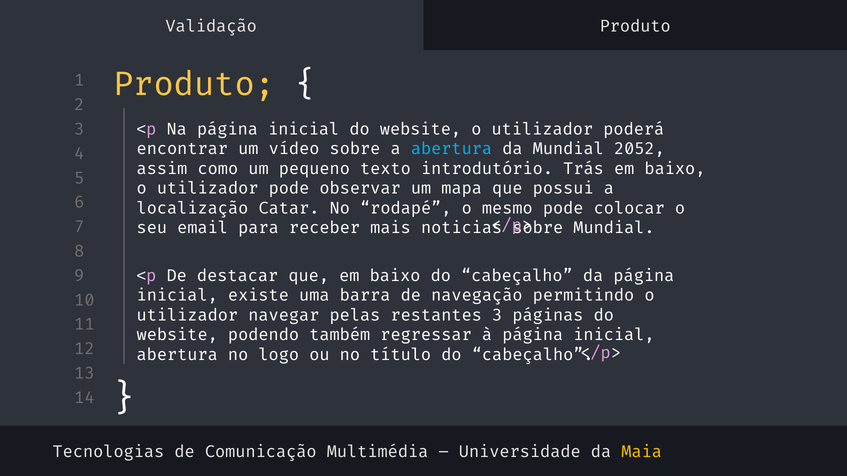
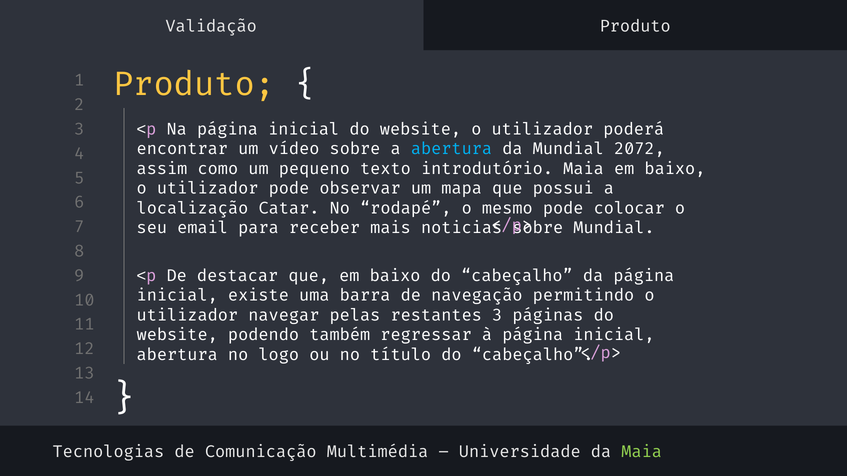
2052: 2052 -> 2072 (639, 149)
introdutório Trás: Trás -> Maia (584, 169)
Maia colour: yellow -> light green (642, 452)
